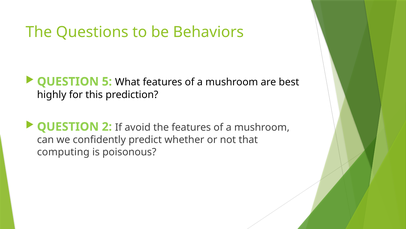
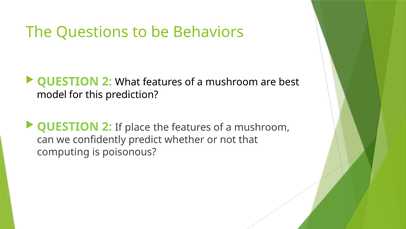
5: 5 -> 2 (107, 81)
highly: highly -> model (52, 94)
avoid: avoid -> place (138, 127)
